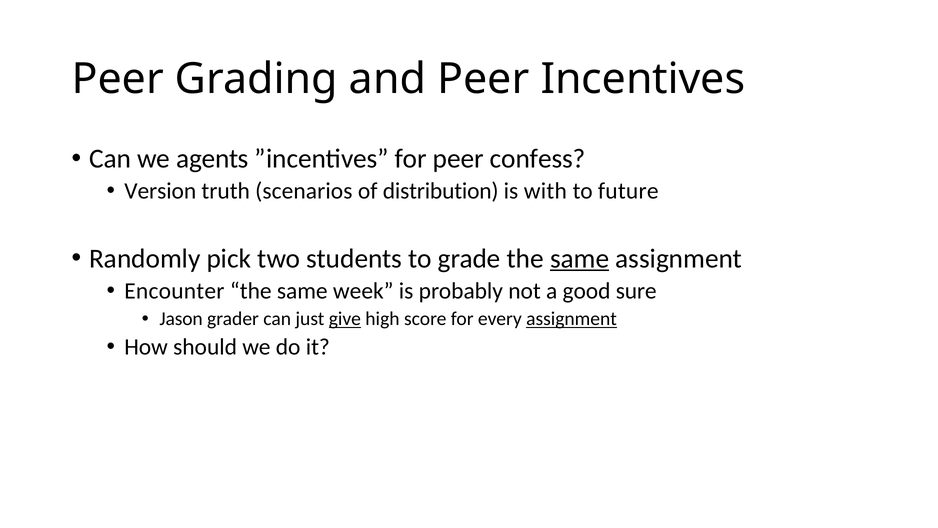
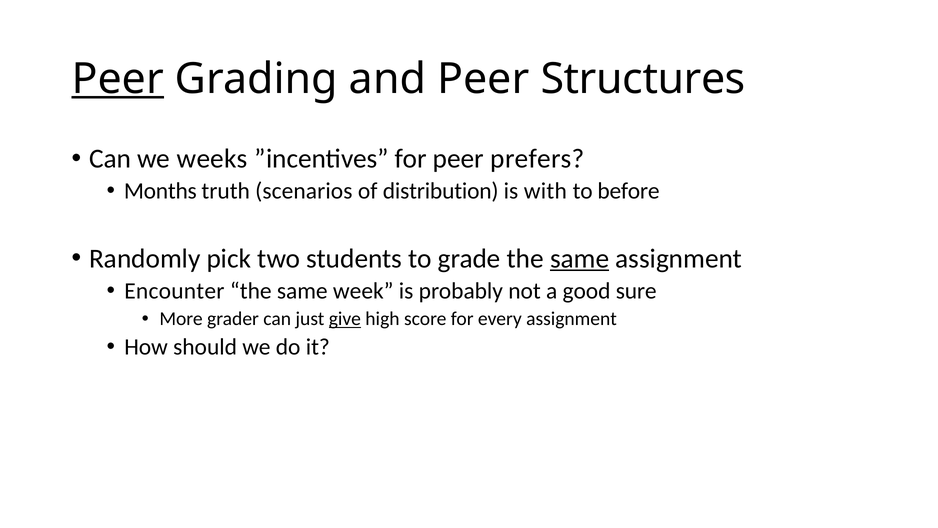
Peer underline: none -> present (118, 79)
Incentives: Incentives -> Structures (643, 79)
agents: agents -> weeks (212, 159)
confess: confess -> prefers (538, 159)
Version: Version -> Months (160, 191)
future: future -> before (629, 191)
Jason: Jason -> More (181, 319)
assignment underline: present -> none (571, 319)
